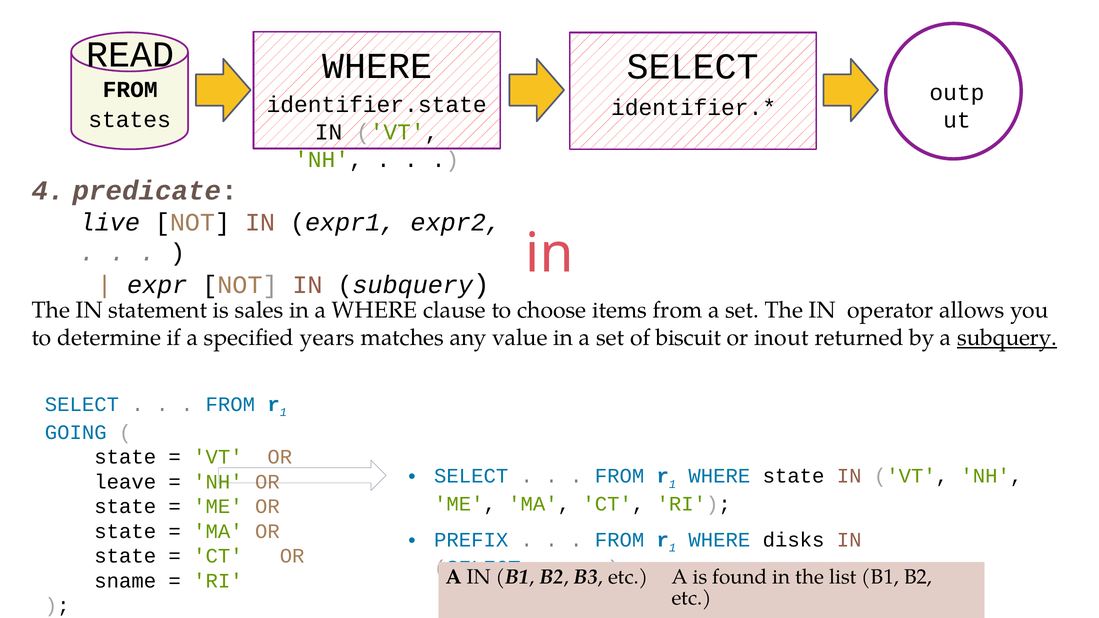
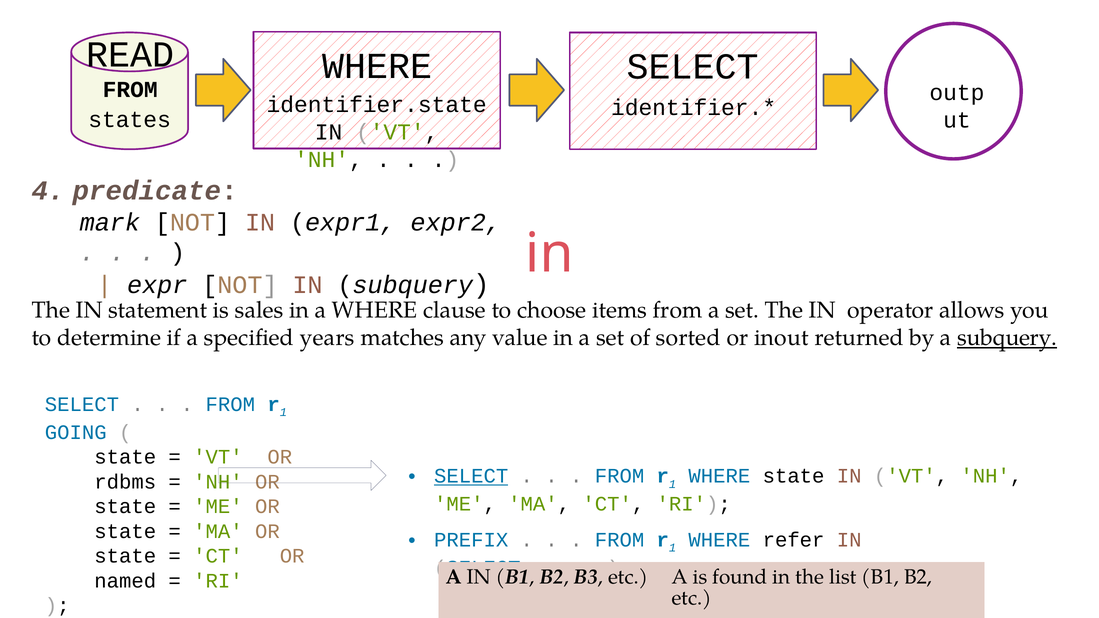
live: live -> mark (110, 222)
biscuit: biscuit -> sorted (688, 338)
SELECT underline: none -> present (471, 476)
leave: leave -> rdbms (125, 482)
disks: disks -> refer (794, 540)
sname: sname -> named (125, 581)
